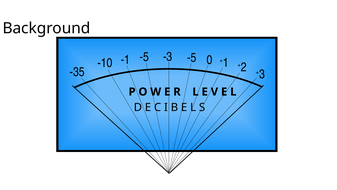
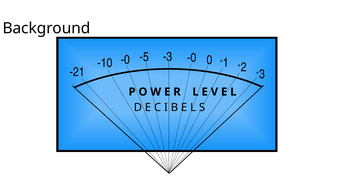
-10 -1: -1 -> -0 (125, 59)
-3 -5: -5 -> -0 (192, 58)
-35: -35 -> -21 (77, 72)
